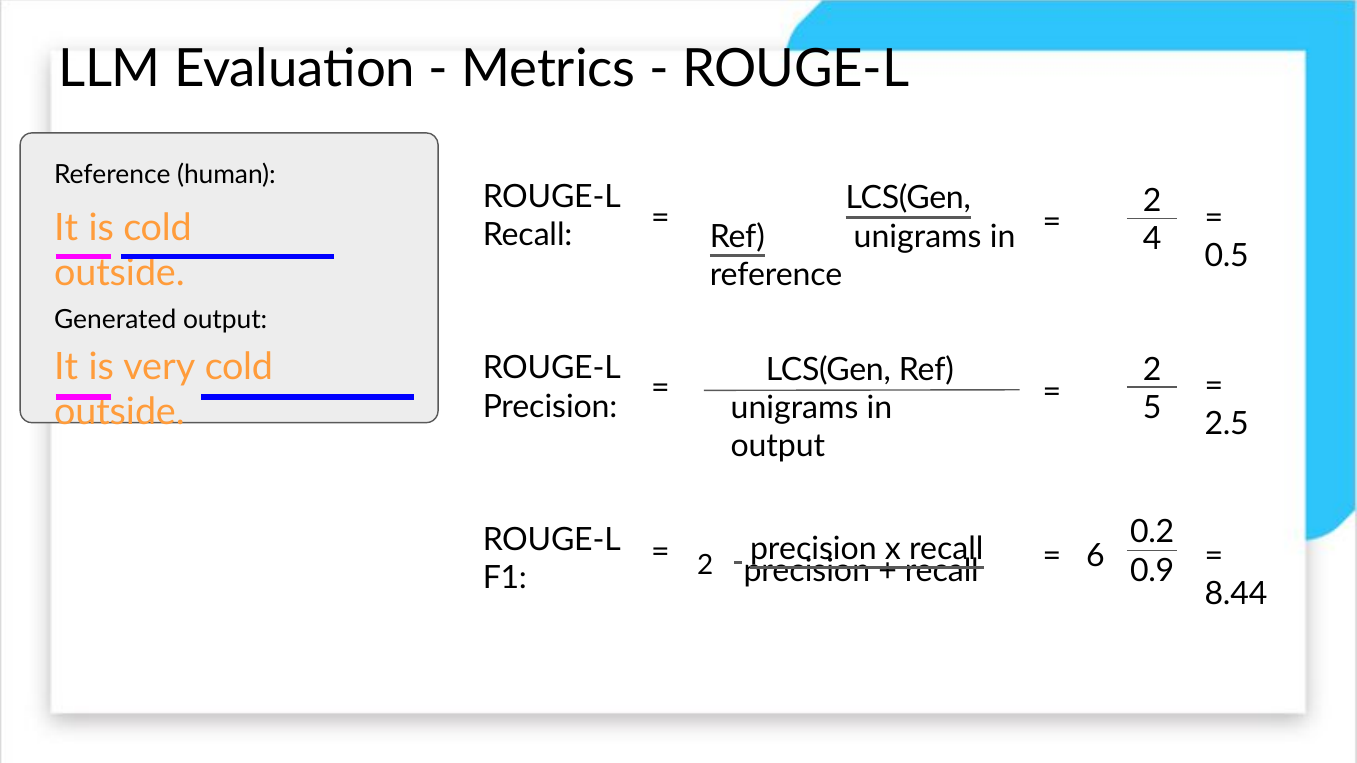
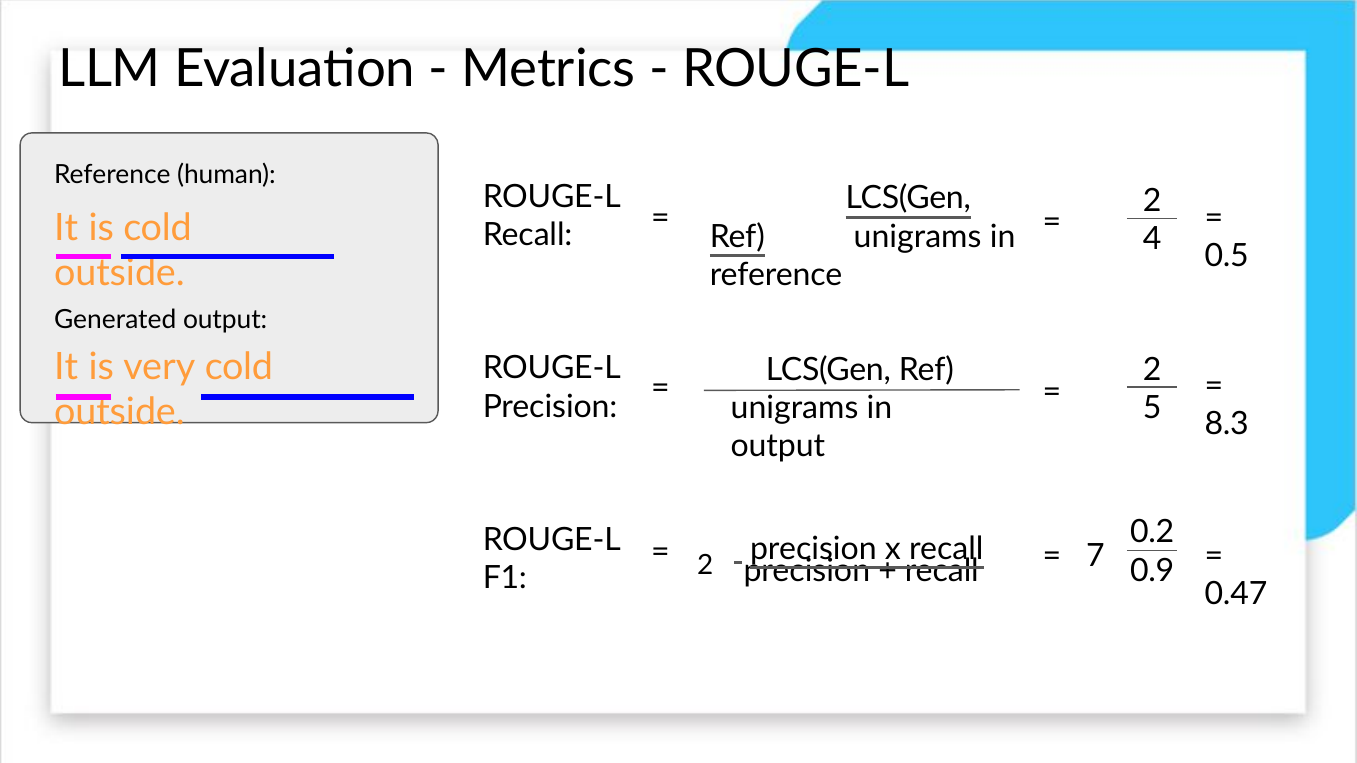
2.5: 2.5 -> 8.3 (1227, 425)
6: 6 -> 7 (1095, 556)
8.44: 8.44 -> 0.47 (1236, 594)
